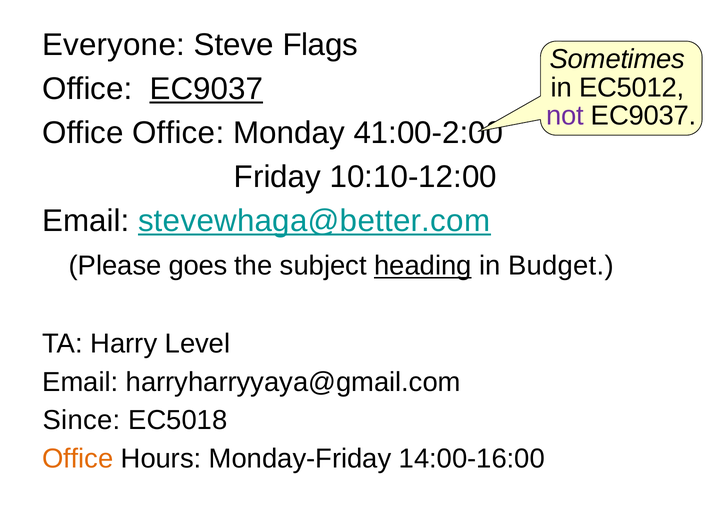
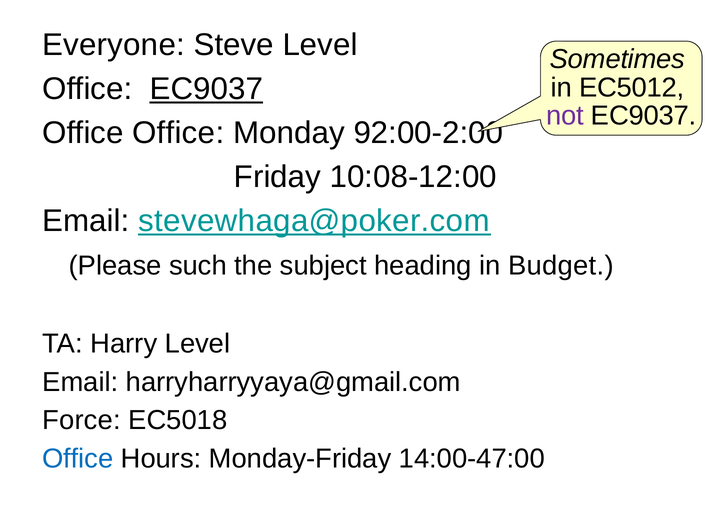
Steve Flags: Flags -> Level (320, 45)
41:00-2:00: 41:00-2:00 -> 92:00-2:00 (428, 133)
10:10-12:00: 10:10-12:00 -> 10:08-12:00 (413, 177)
stevewhaga@better.com: stevewhaga@better.com -> stevewhaga@poker.com (314, 221)
goes: goes -> such (198, 266)
heading underline: present -> none (423, 266)
Since: Since -> Force (81, 420)
Office colour: orange -> blue (78, 459)
14:00-16:00: 14:00-16:00 -> 14:00-47:00 (472, 459)
